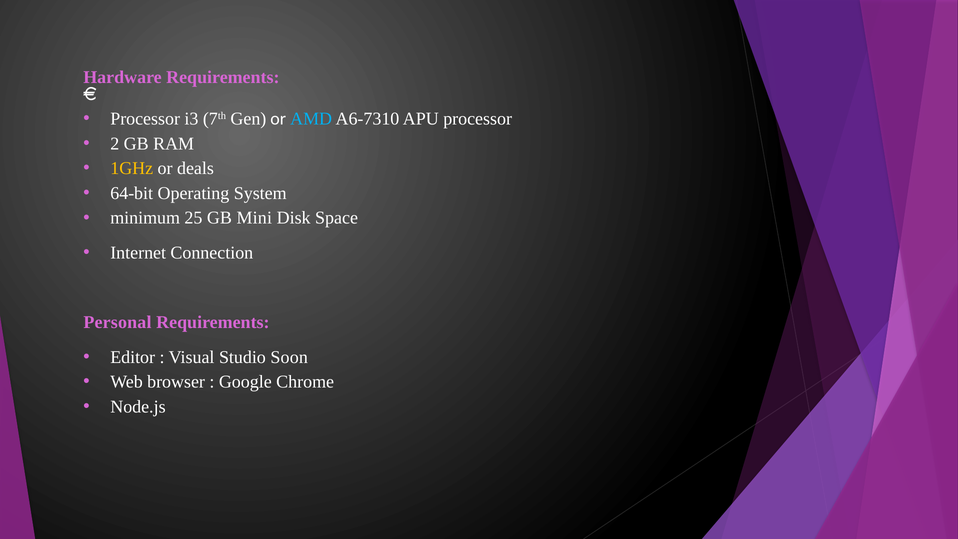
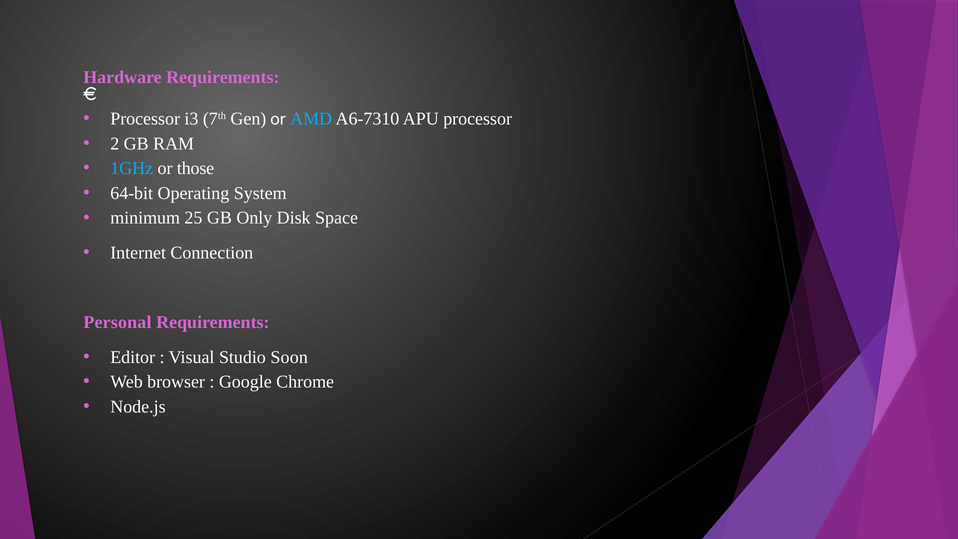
1GHz colour: yellow -> light blue (132, 168)
deals: deals -> those (196, 168)
Mini: Mini -> Only (254, 218)
